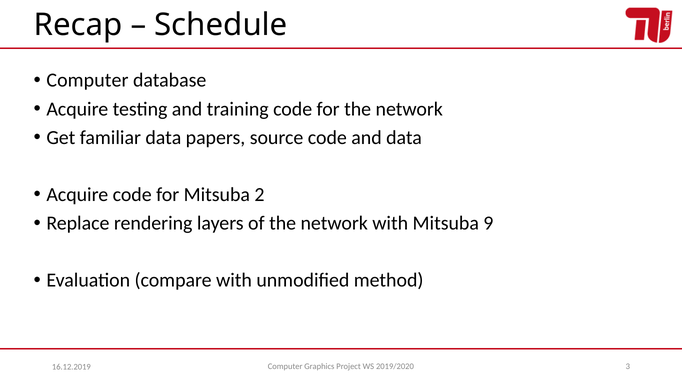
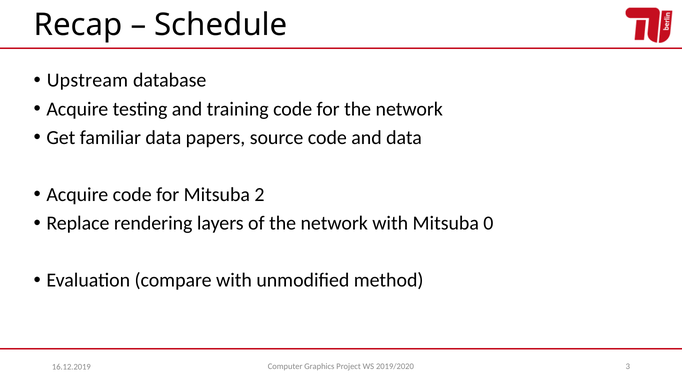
Computer: Computer -> Upstream (87, 80)
9: 9 -> 0 (488, 223)
